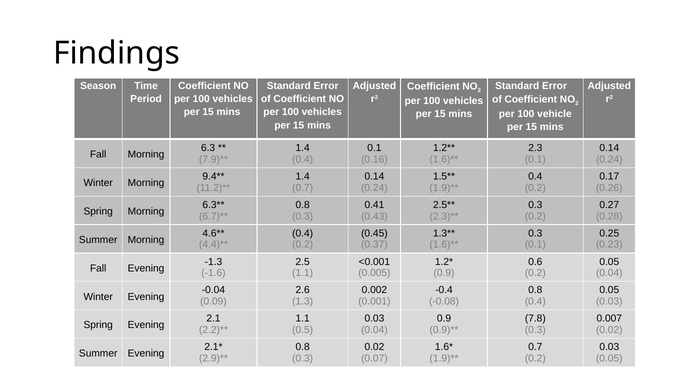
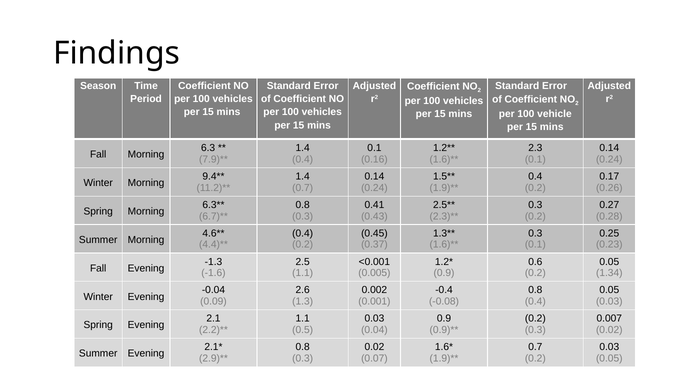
0.04: 0.04 -> 1.34 (609, 273)
7.8: 7.8 -> 0.2 (535, 319)
